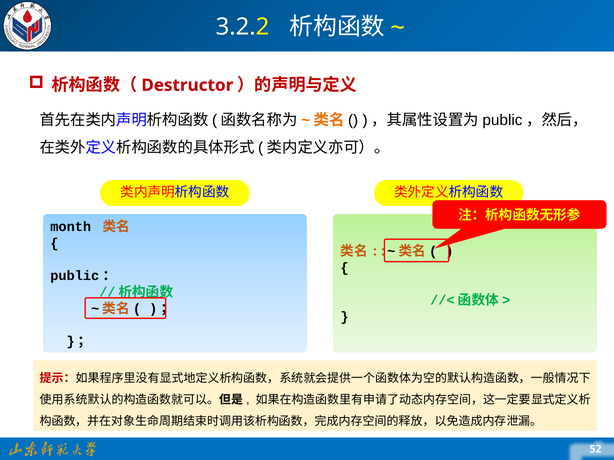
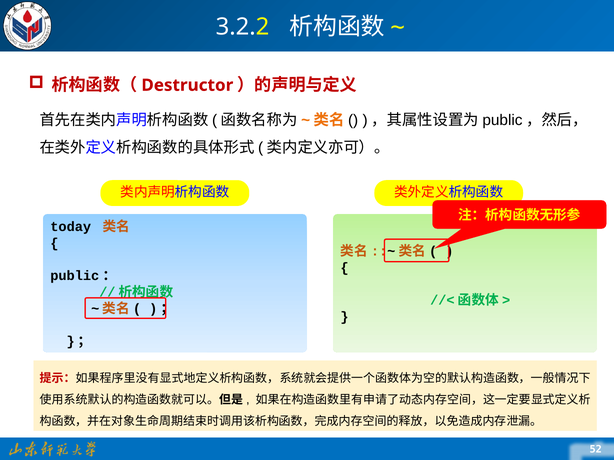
month: month -> today (71, 227)
